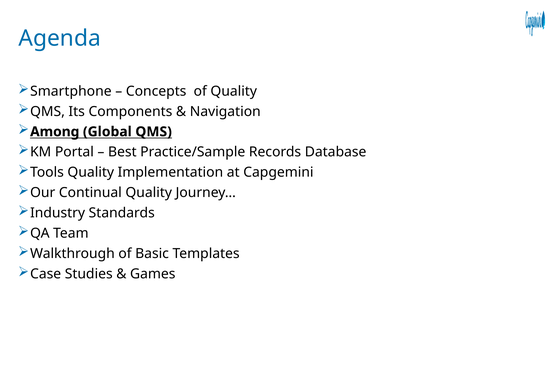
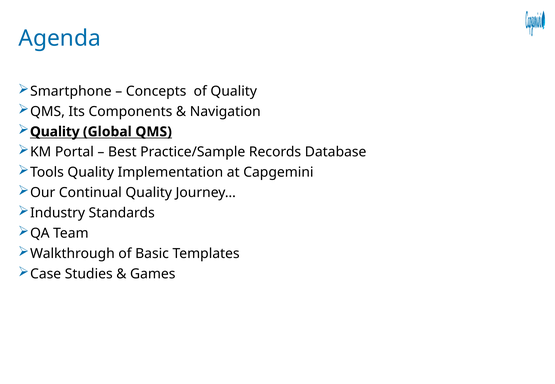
Among: Among -> Quality (55, 132)
